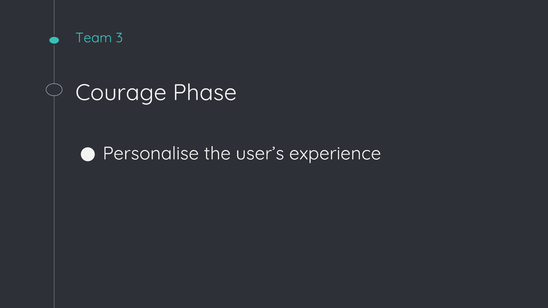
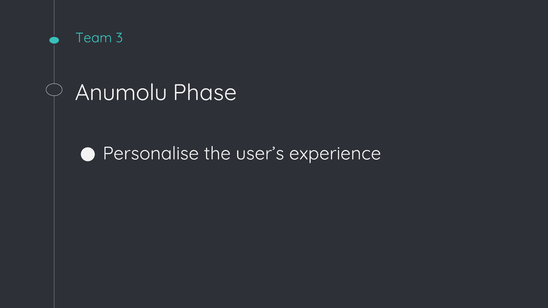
Courage: Courage -> Anumolu (121, 93)
